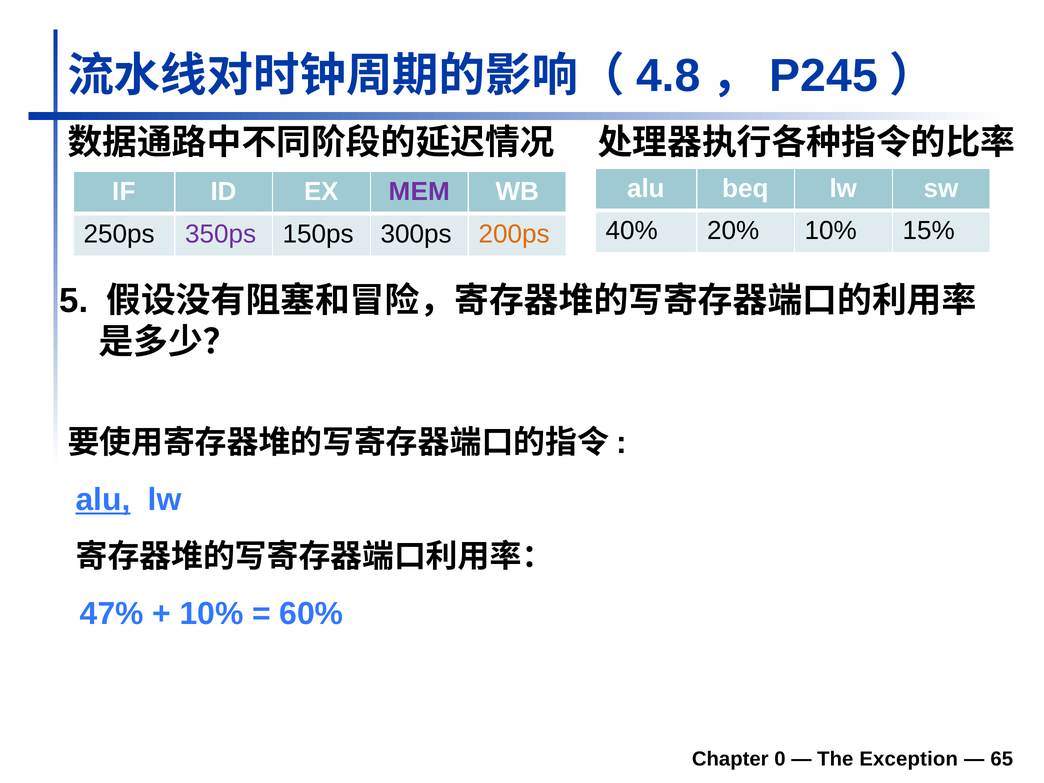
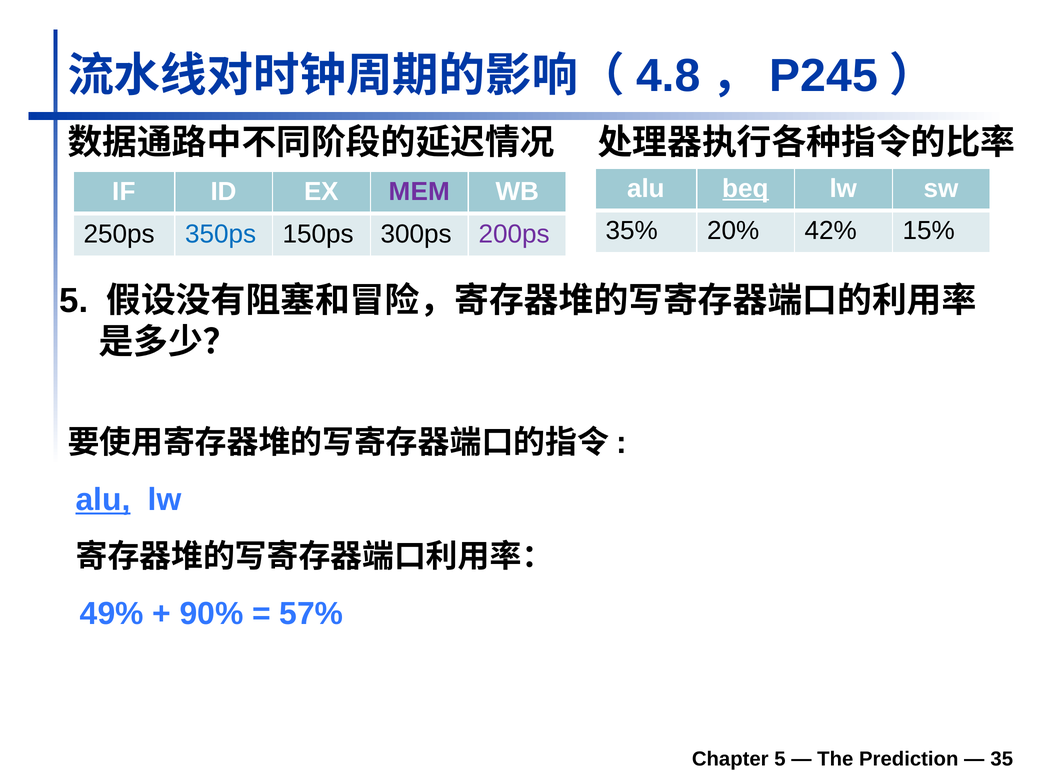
beq underline: none -> present (746, 188)
40%: 40% -> 35% (632, 231)
20% 10%: 10% -> 42% (831, 231)
350ps colour: purple -> blue (221, 234)
200ps colour: orange -> purple (514, 234)
47%: 47% -> 49% (112, 614)
10%: 10% -> 90% (211, 614)
60%: 60% -> 57% (311, 614)
Chapter 0: 0 -> 5 (780, 759)
Exception: Exception -> Prediction (909, 759)
65: 65 -> 35 (1002, 759)
